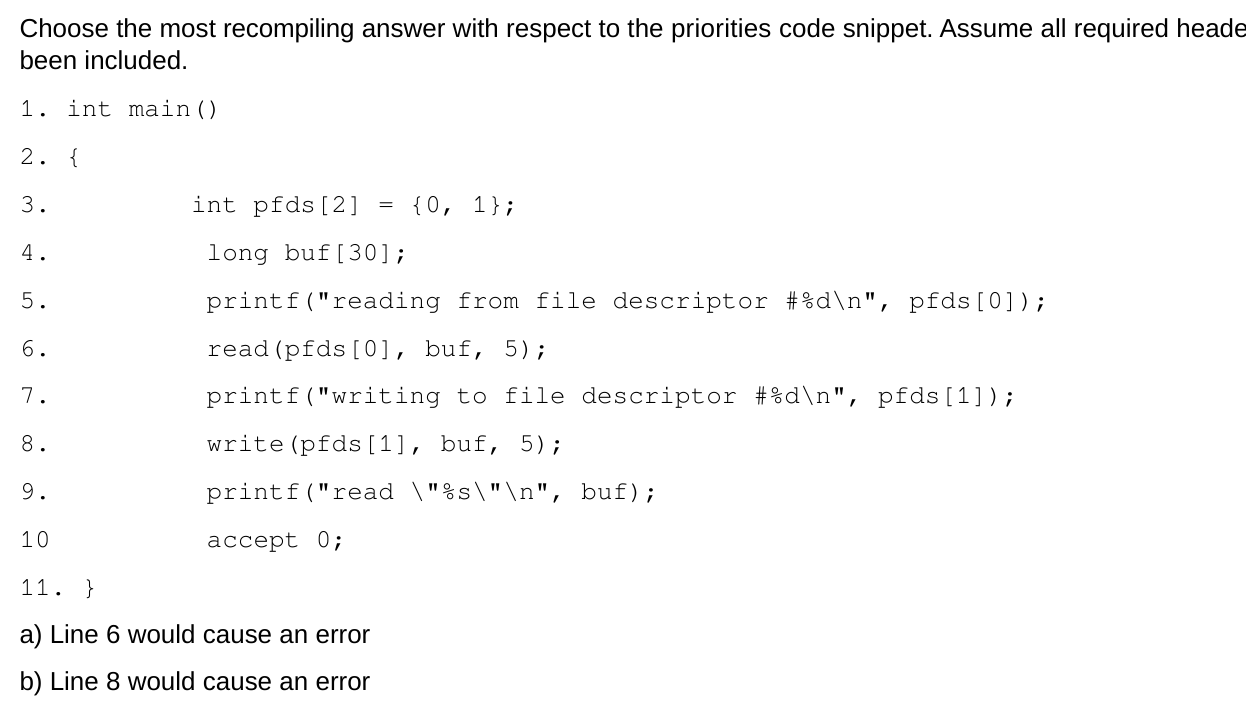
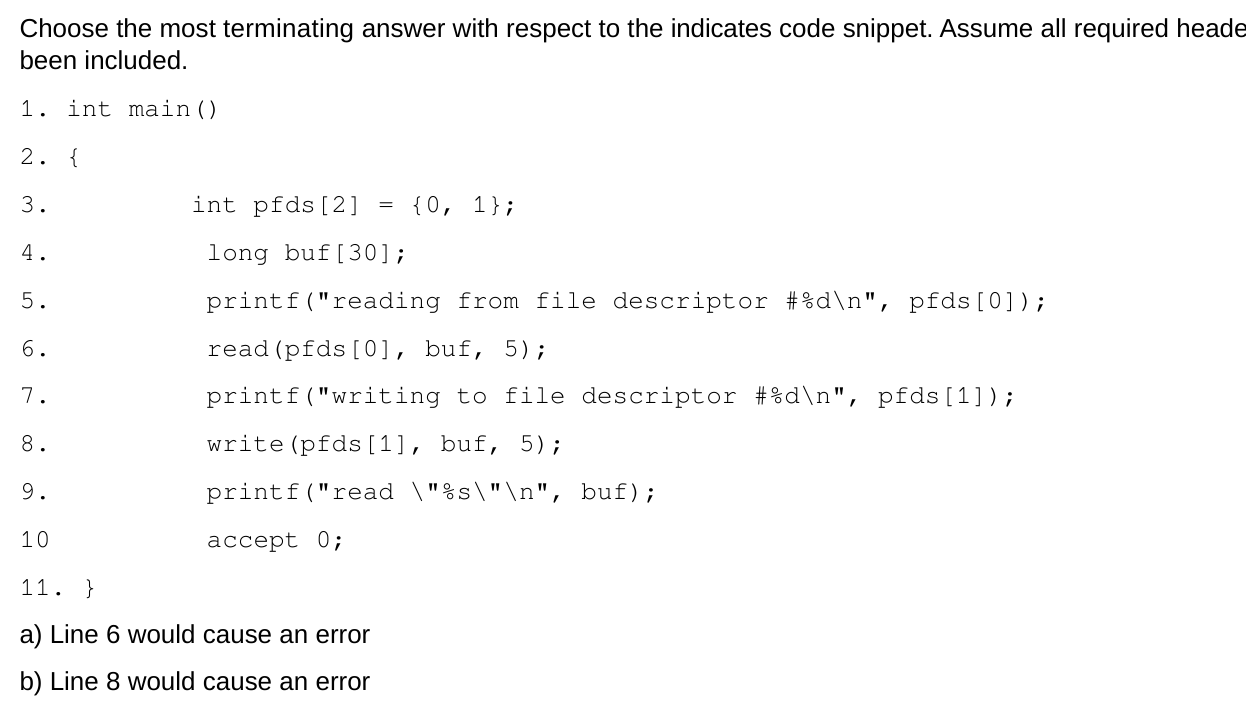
recompiling: recompiling -> terminating (289, 29)
priorities: priorities -> indicates (721, 29)
